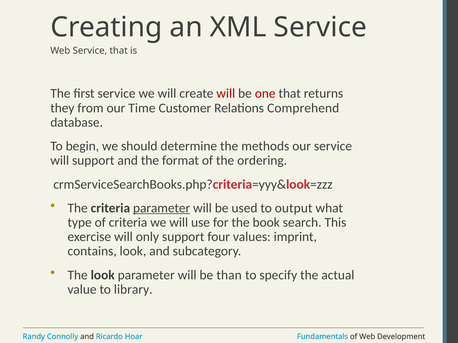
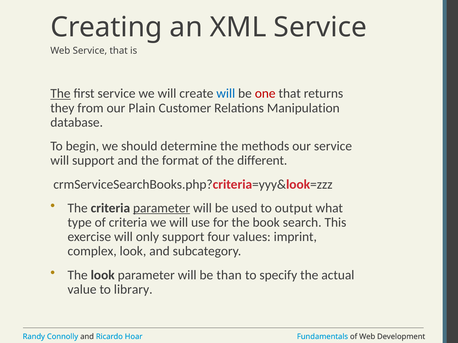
The underline: none -> present (60, 94)
will colour: red -> blue (226, 94)
Time: Time -> Plain (142, 108)
Comprehend: Comprehend -> Manipulation (303, 108)
ordering: ordering -> different (262, 161)
contains: contains -> complex (92, 252)
